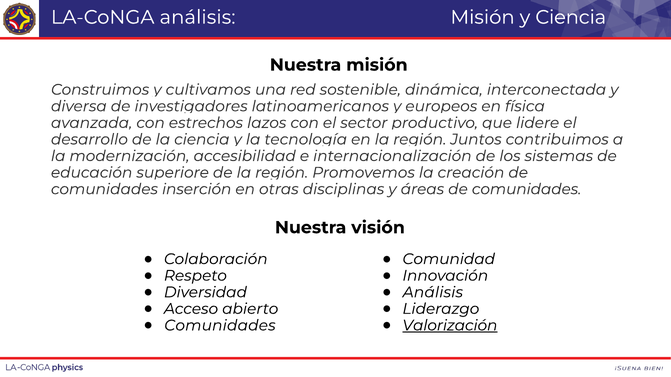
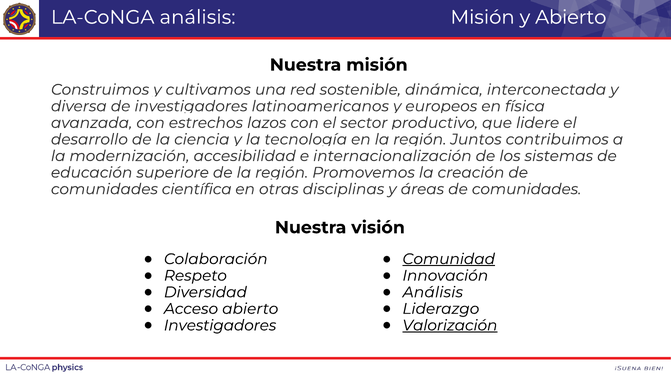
y Ciencia: Ciencia -> Abierto (571, 17)
inserción: inserción -> científica (197, 189)
Comunidad underline: none -> present (449, 259)
Comunidades: Comunidades -> Investigadores (220, 326)
